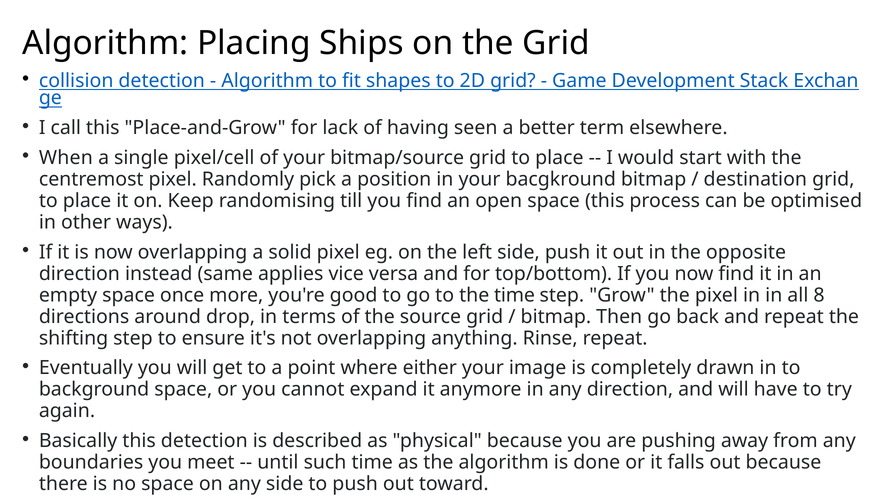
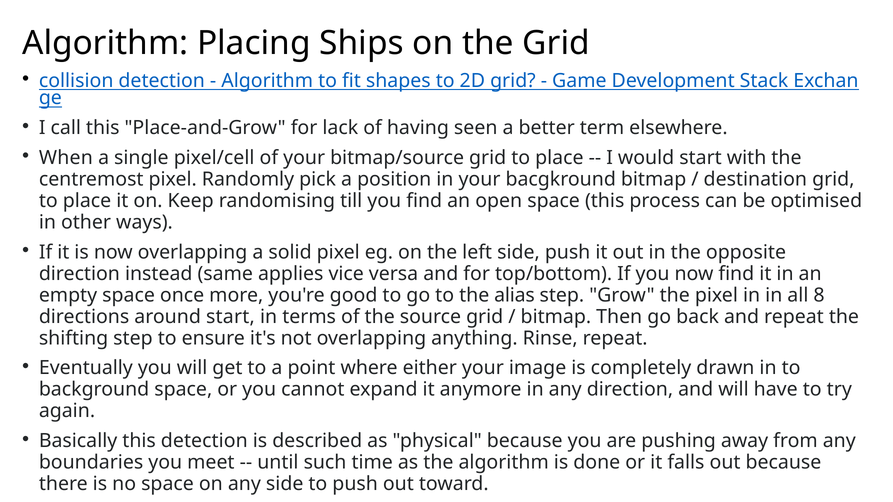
the time: time -> alias (515, 295)
around drop: drop -> start (230, 317)
